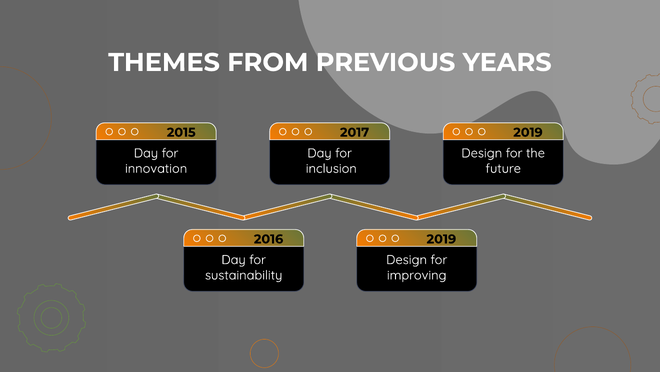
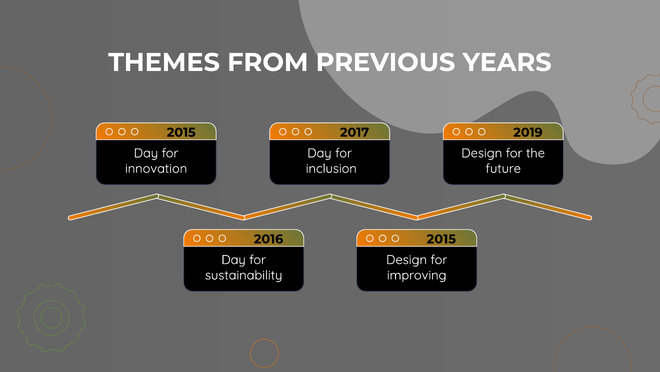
2019: 2019 -> 2015 (441, 239)
